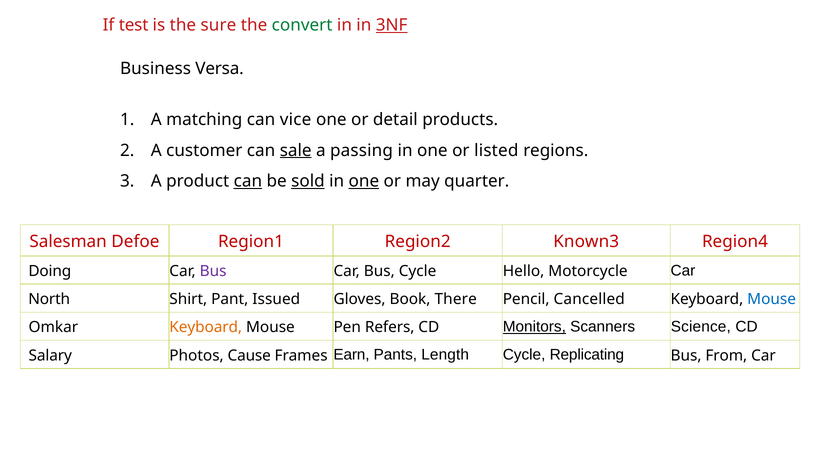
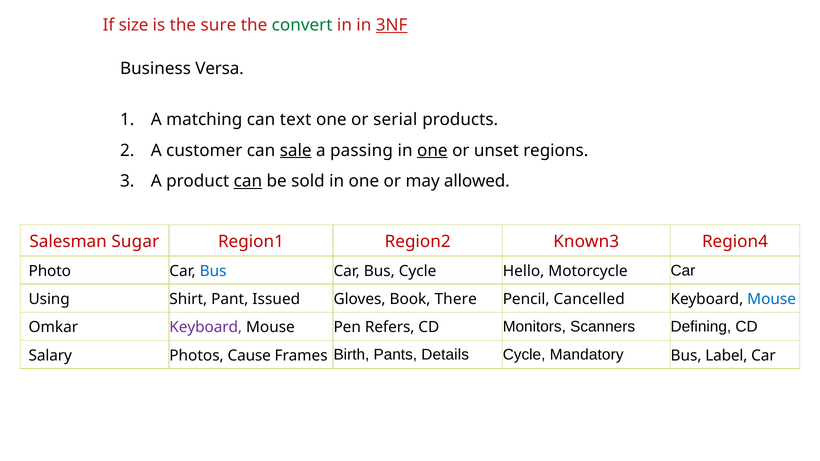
test: test -> size (134, 25)
vice: vice -> text (296, 120)
detail: detail -> serial (395, 120)
one underline: none -> present (432, 150)
listed: listed -> unset (496, 150)
sold underline: present -> none (308, 181)
one underline: present -> none (364, 181)
quarter: quarter -> allowed (477, 181)
Defoe: Defoe -> Sugar (135, 242)
Doing: Doing -> Photo (50, 271)
Bus colour: purple -> blue (213, 271)
North: North -> Using (49, 299)
Keyboard colour: orange -> purple (206, 328)
Monitors underline: present -> none (534, 327)
Science: Science -> Defining (701, 327)
Earn: Earn -> Birth (351, 355)
Length: Length -> Details (445, 355)
Replicating: Replicating -> Mandatory (587, 355)
From: From -> Label (726, 356)
